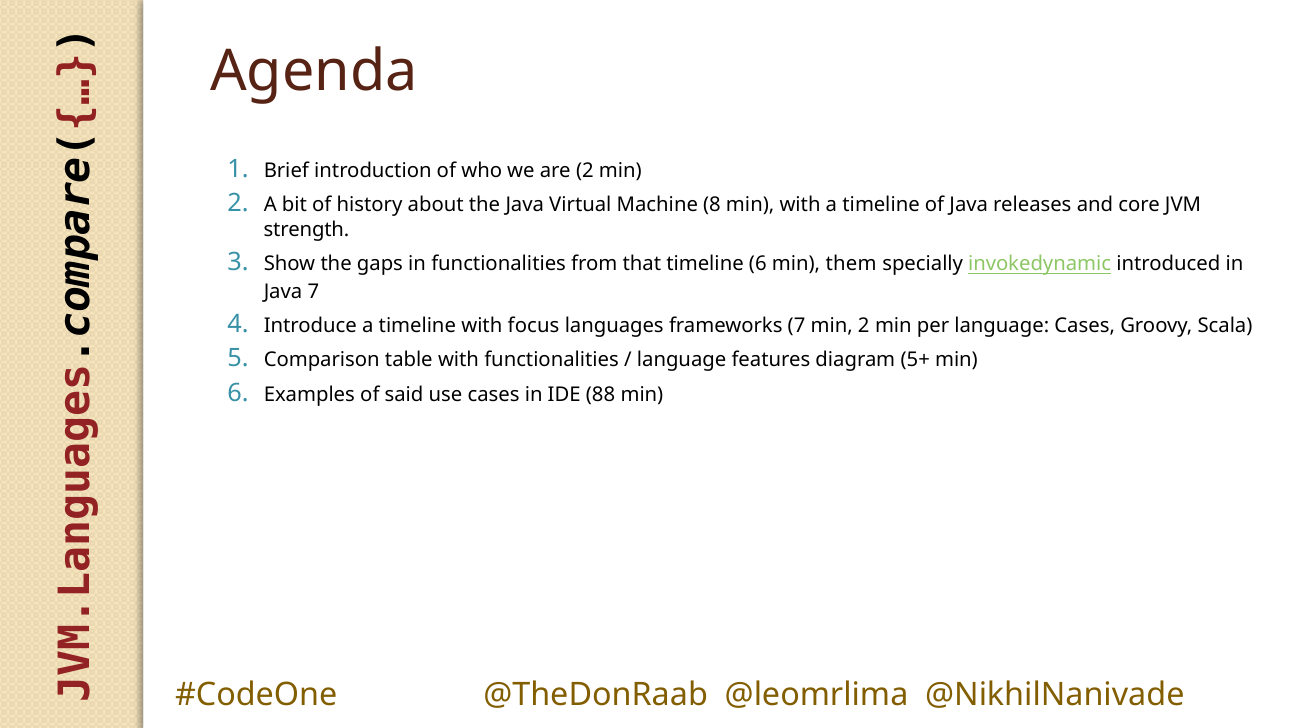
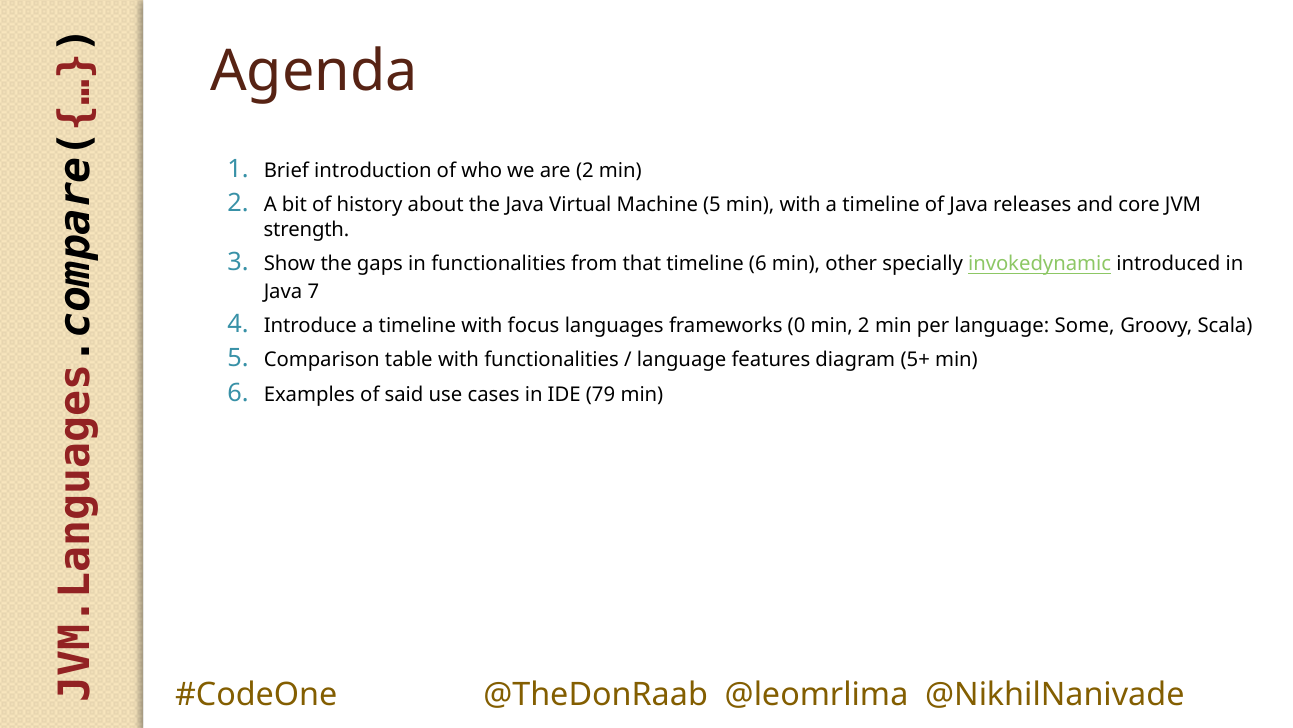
Machine 8: 8 -> 5 (712, 205)
them: them -> other (851, 264)
frameworks 7: 7 -> 0 (797, 326)
language Cases: Cases -> Some (1085, 326)
88: 88 -> 79 (601, 394)
